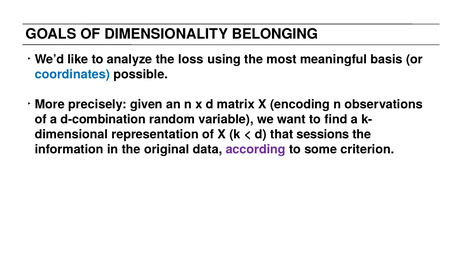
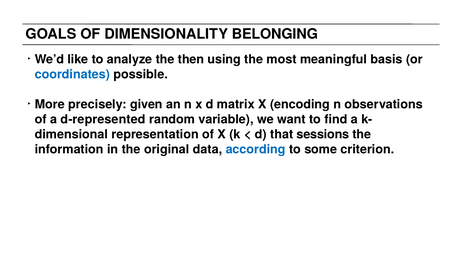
loss: loss -> then (191, 59)
d-combination: d-combination -> d-represented (103, 120)
according colour: purple -> blue (256, 150)
